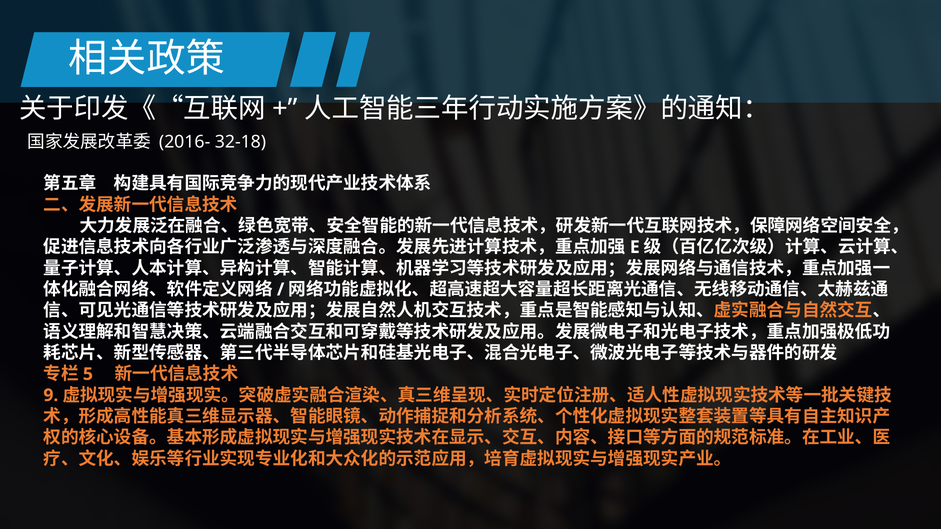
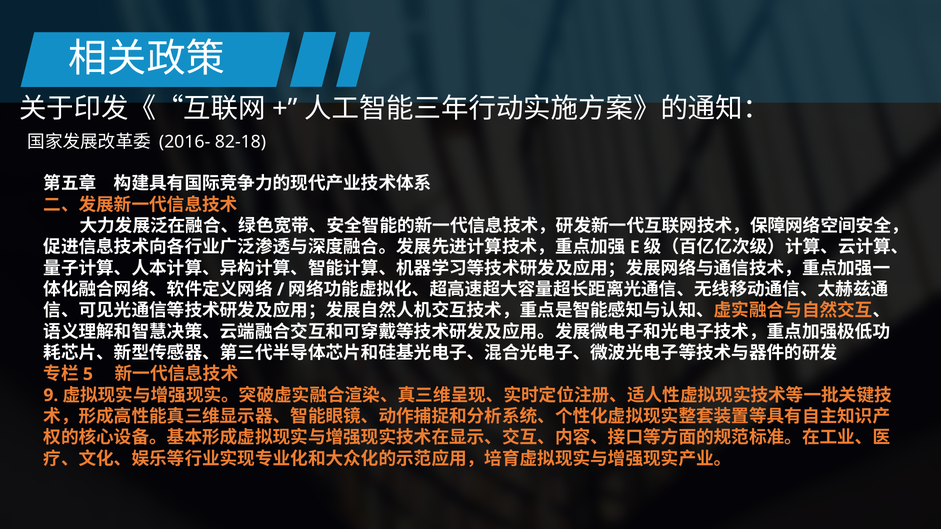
32-18: 32-18 -> 82-18 (240, 142)
